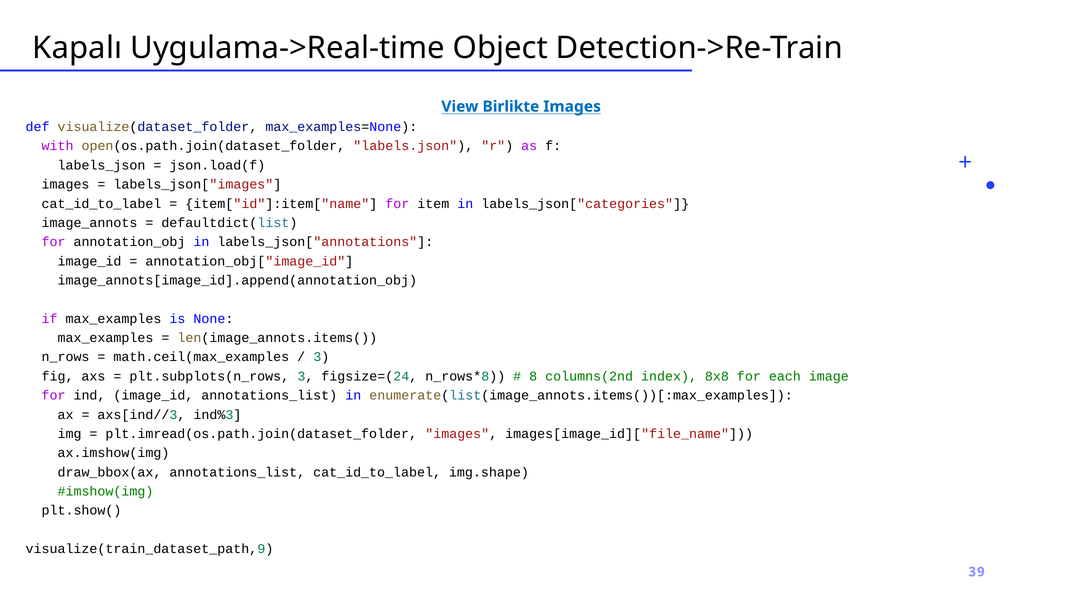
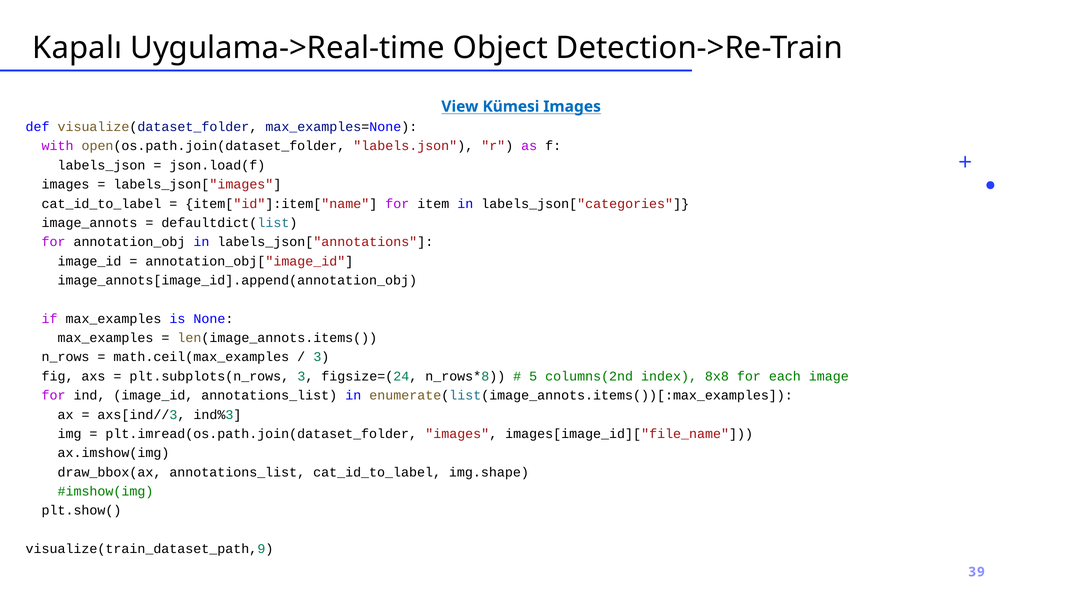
Birlikte: Birlikte -> Kümesi (511, 106)
8: 8 -> 5 (533, 376)
